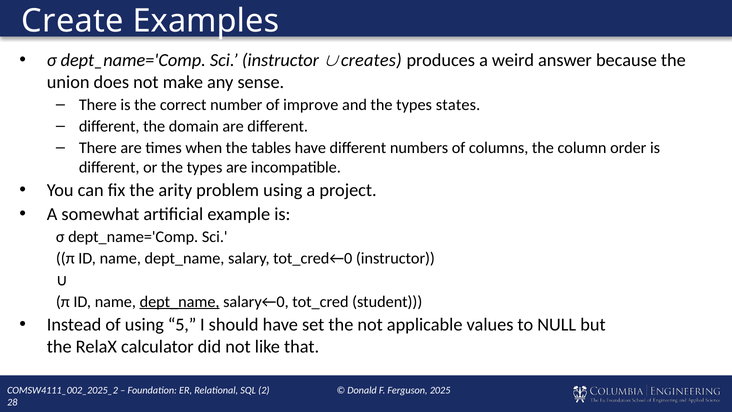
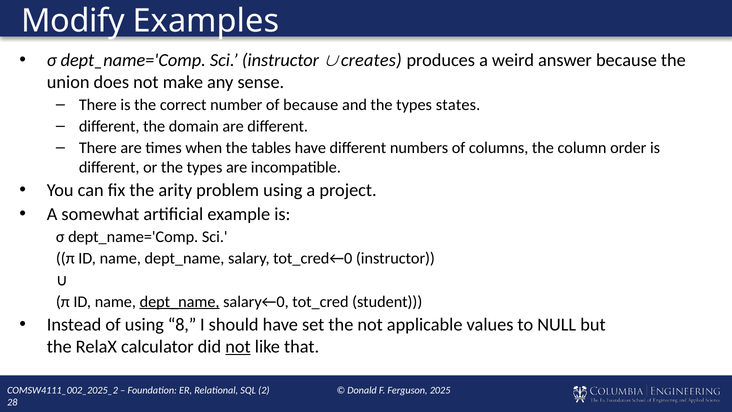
Create: Create -> Modify (73, 21)
of improve: improve -> because (311, 105)
5: 5 -> 8 (182, 324)
not underline: none -> present (238, 346)
